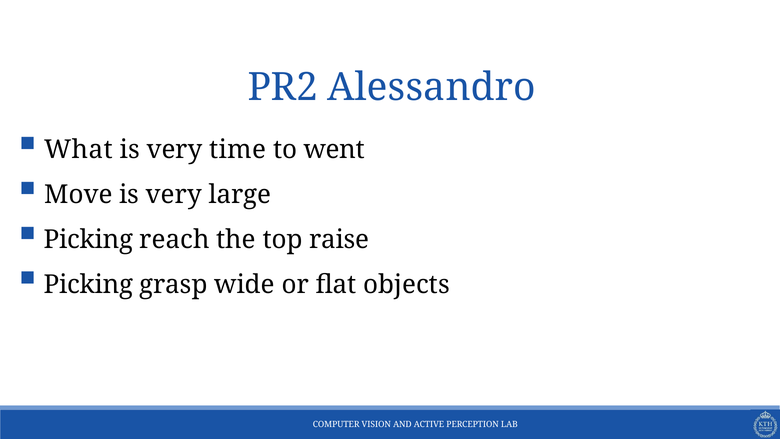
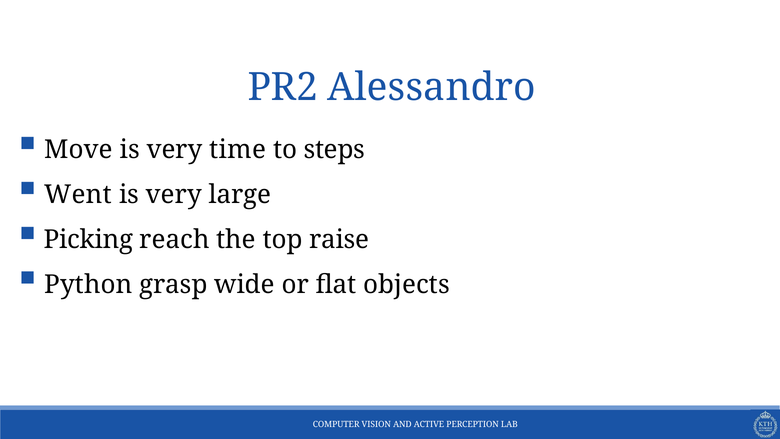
What: What -> Move (79, 150)
went: went -> steps (334, 150)
Move: Move -> Went (78, 194)
Picking: Picking -> Python (88, 284)
